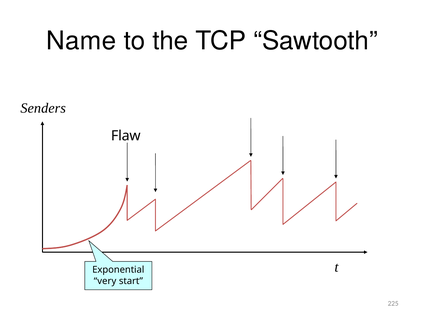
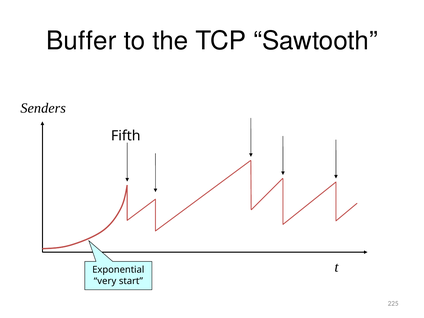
Name: Name -> Buffer (81, 41)
Flaw: Flaw -> Fifth (126, 136)
